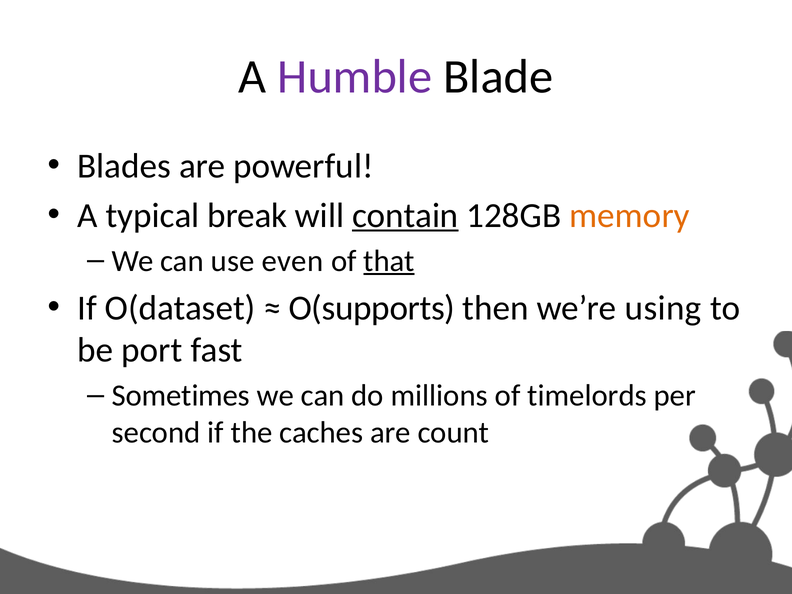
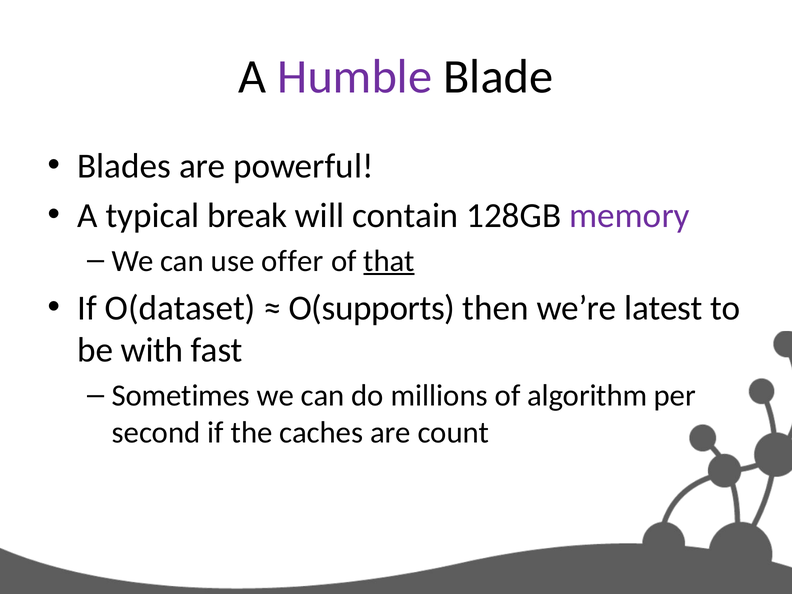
contain underline: present -> none (405, 215)
memory colour: orange -> purple (629, 215)
even: even -> offer (292, 261)
using: using -> latest (663, 308)
port: port -> with (152, 350)
timelords: timelords -> algorithm (587, 396)
